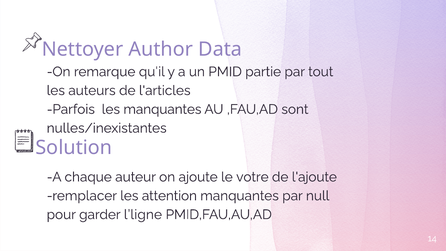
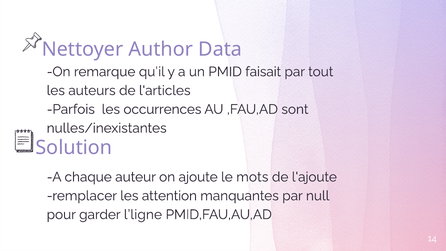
partie: partie -> faisait (263, 72)
les manquantes: manquantes -> occurrences (162, 109)
votre: votre -> mots (252, 177)
